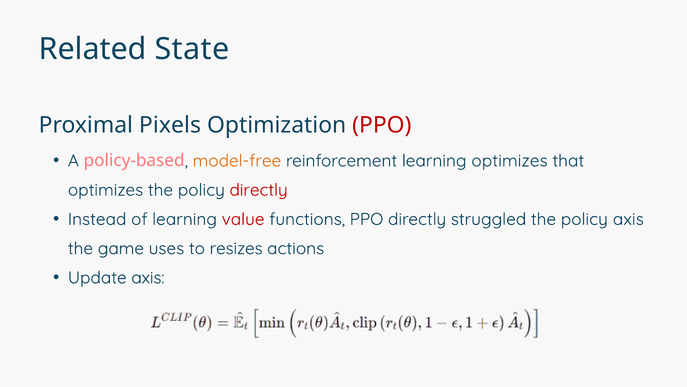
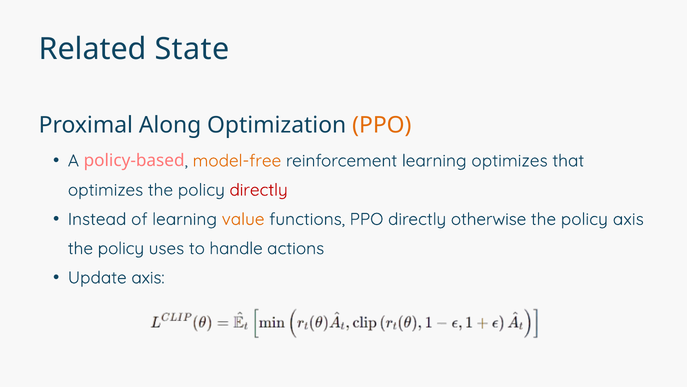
Pixels: Pixels -> Along (170, 125)
PPO colour: red -> orange (382, 125)
value colour: red -> orange (243, 219)
struggled: struggled -> otherwise (489, 219)
game: game -> policy (121, 248)
resizes: resizes -> handle (236, 248)
